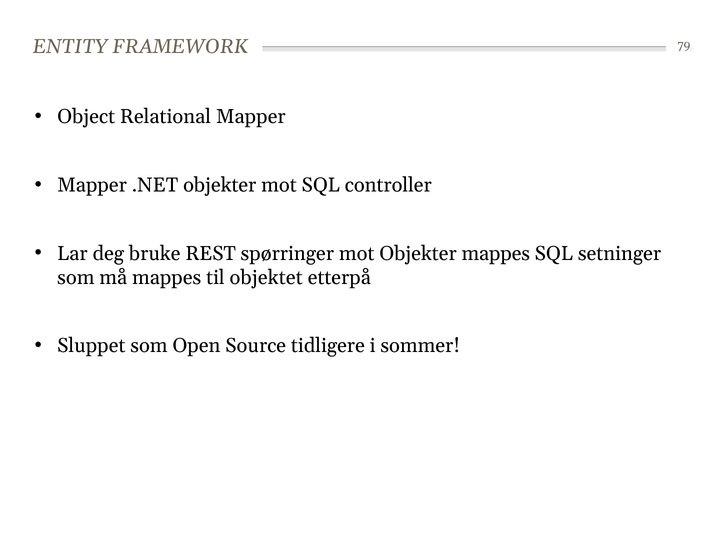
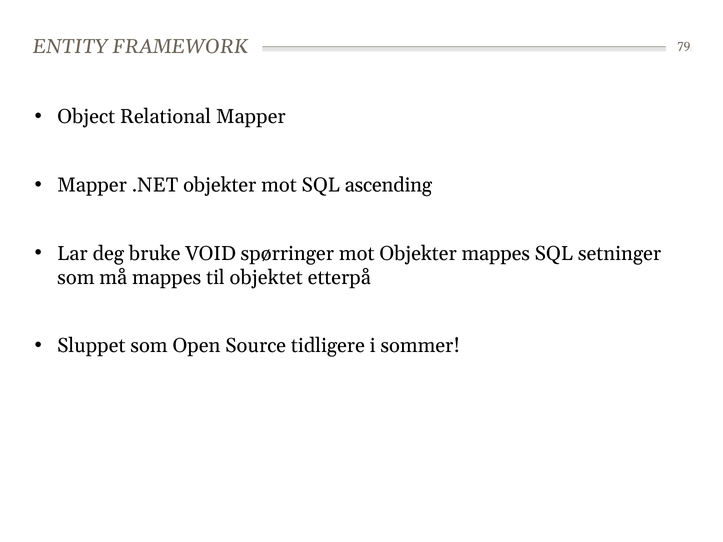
controller: controller -> ascending (388, 185)
REST: REST -> VOID (211, 254)
